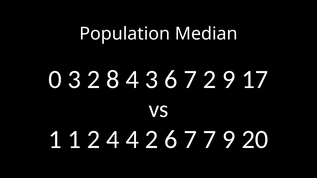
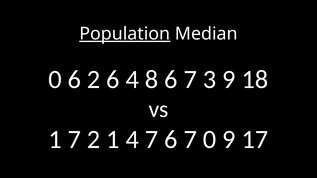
Population underline: none -> present (125, 34)
0 3: 3 -> 6 (74, 79)
2 8: 8 -> 6 (113, 79)
4 3: 3 -> 8 (152, 79)
7 2: 2 -> 3 (210, 79)
17: 17 -> 18 (255, 79)
1 1: 1 -> 7 (74, 140)
2 4: 4 -> 1 (113, 140)
4 2: 2 -> 7 (152, 140)
7 7: 7 -> 0 (210, 140)
20: 20 -> 17 (255, 140)
